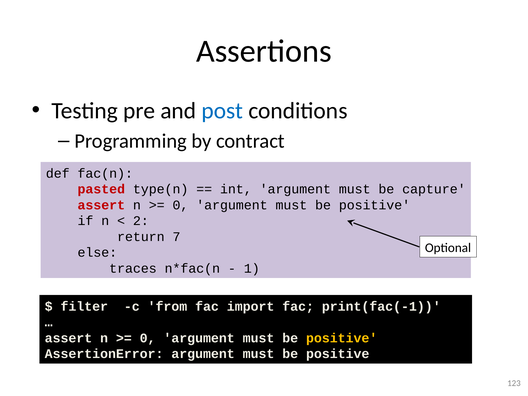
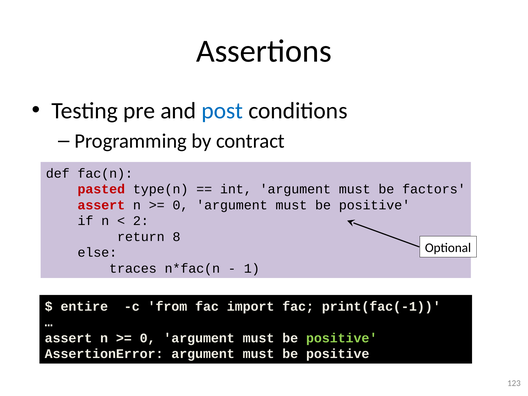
capture: capture -> factors (434, 189)
7: 7 -> 8 (177, 237)
filter: filter -> entire (84, 306)
positive colour: yellow -> light green (342, 338)
